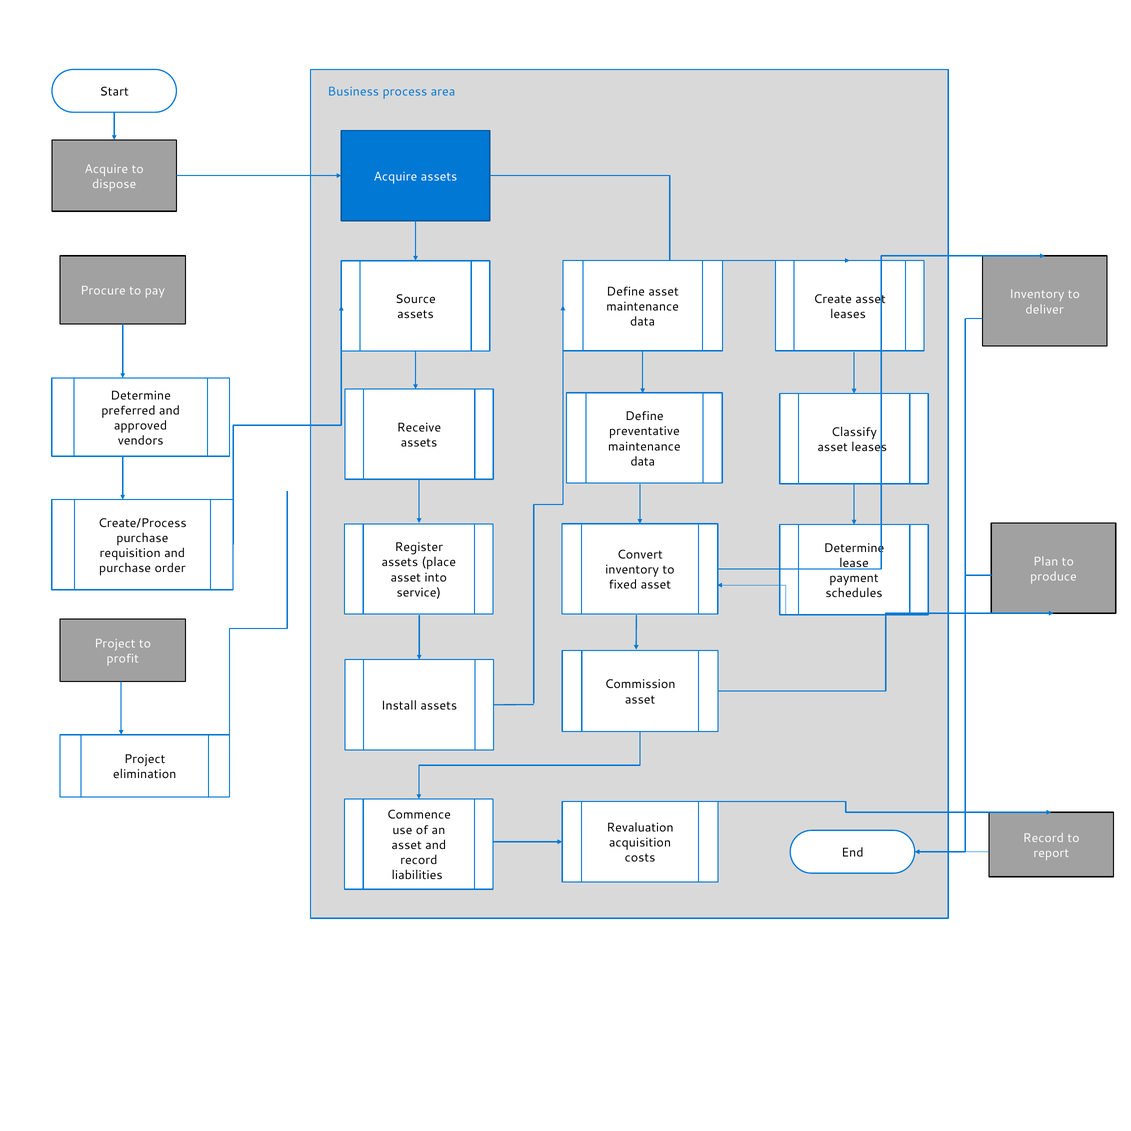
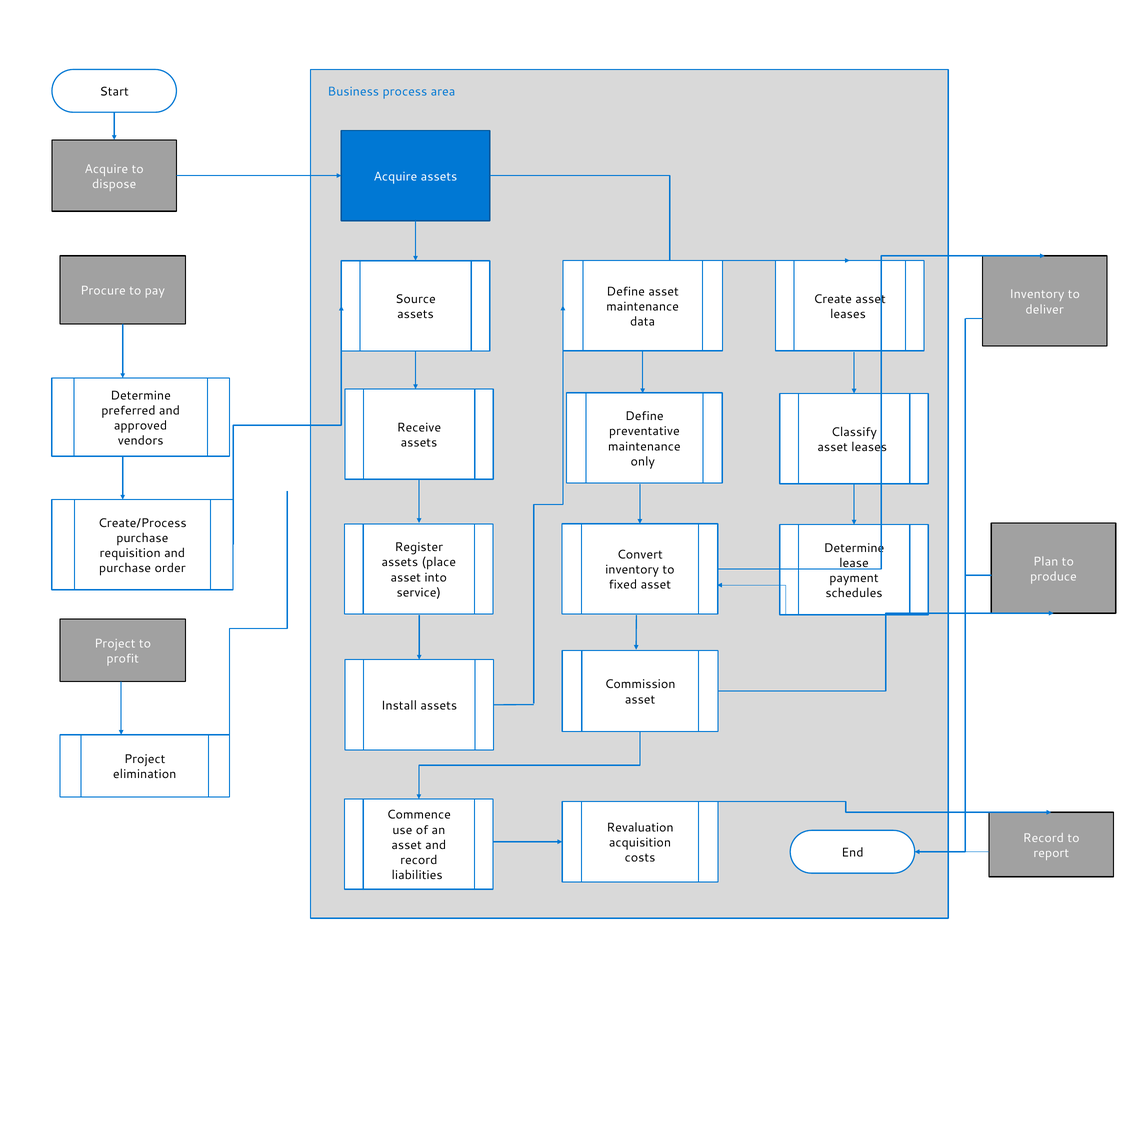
data: data -> only (643, 461)
